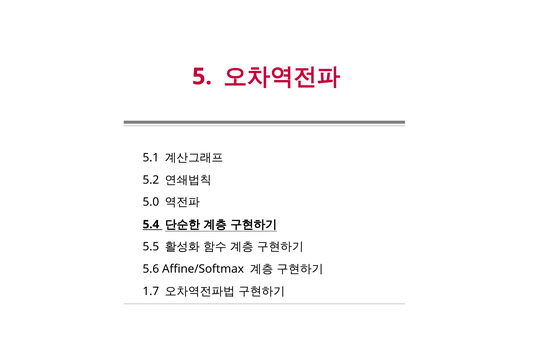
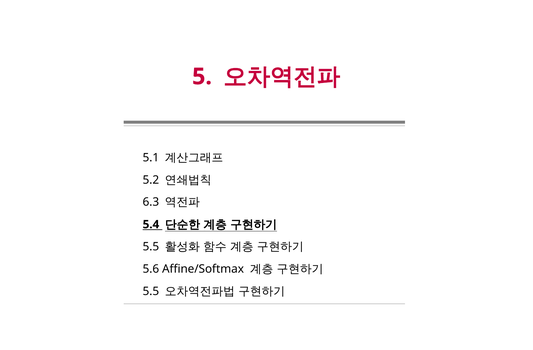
5.0: 5.0 -> 6.3 (151, 202)
1.7: 1.7 -> 5.5 (151, 291)
